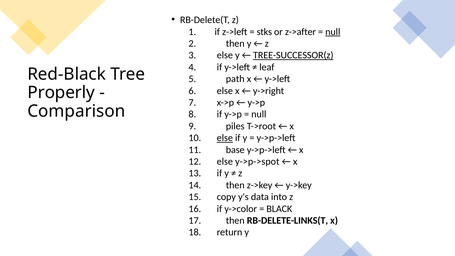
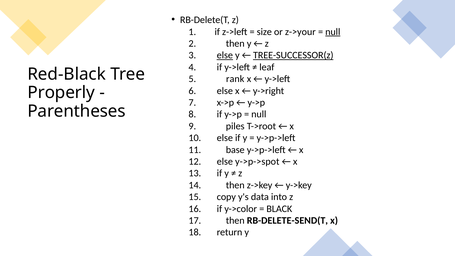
stks: stks -> size (264, 32)
z->after: z->after -> z->your (300, 32)
else underline: none -> present (225, 55)
path: path -> rank (235, 79)
Comparison: Comparison -> Parentheses (76, 111)
else underline: present -> none (225, 138)
RB-DELETE-LINKS(T: RB-DELETE-LINKS(T -> RB-DELETE-SEND(T (287, 220)
